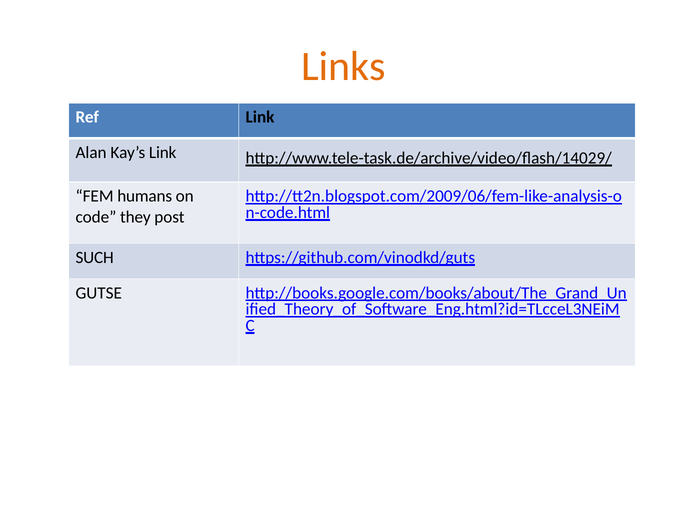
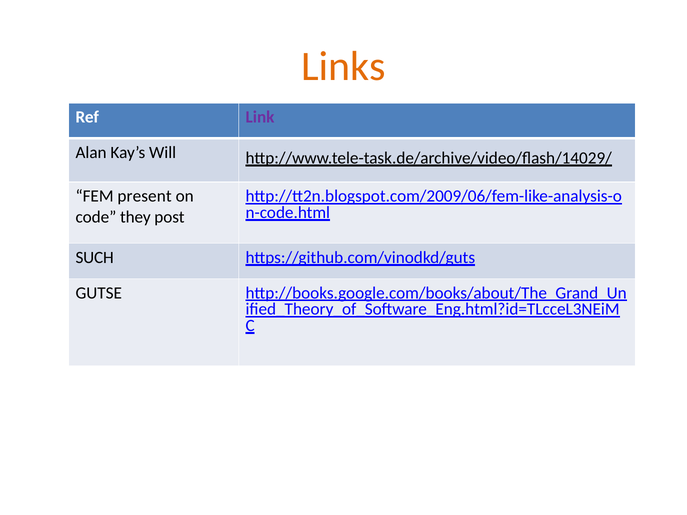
Link colour: black -> purple (260, 117)
Kay’s Link: Link -> Will (163, 153)
humans: humans -> present (145, 196)
